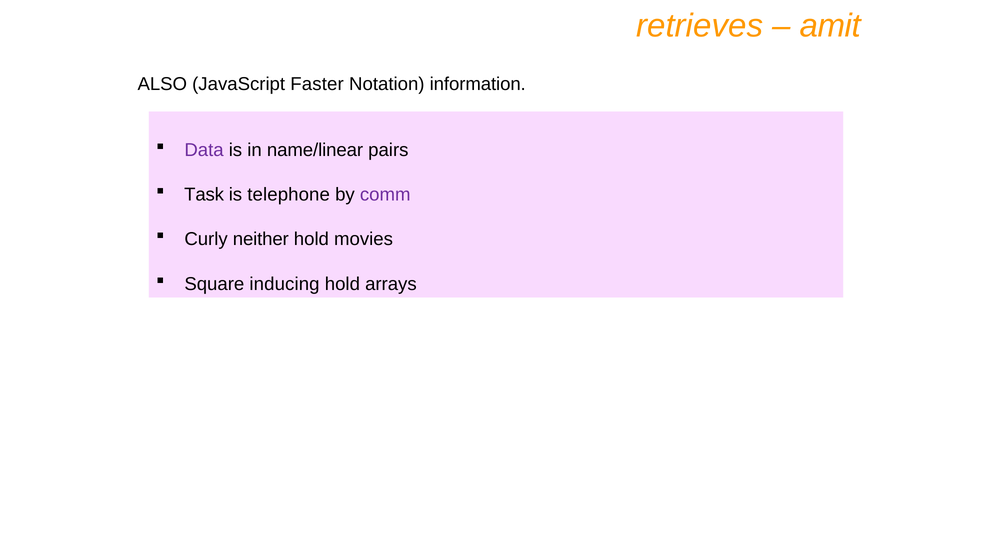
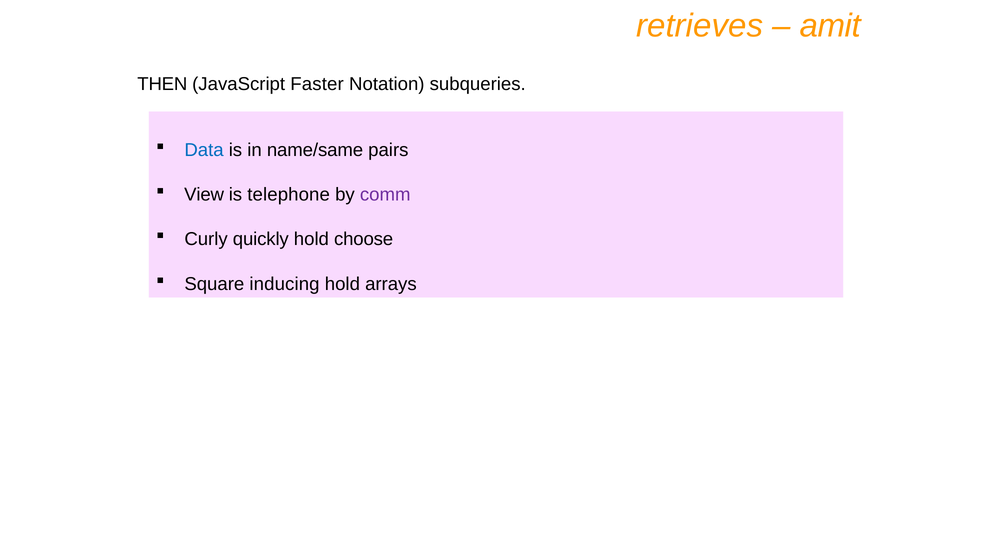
ALSO: ALSO -> THEN (162, 84)
information: information -> subqueries (478, 84)
Data colour: purple -> blue (204, 150)
name/linear: name/linear -> name/same (315, 150)
Task: Task -> View (204, 195)
neither: neither -> quickly (261, 239)
movies: movies -> choose (364, 239)
